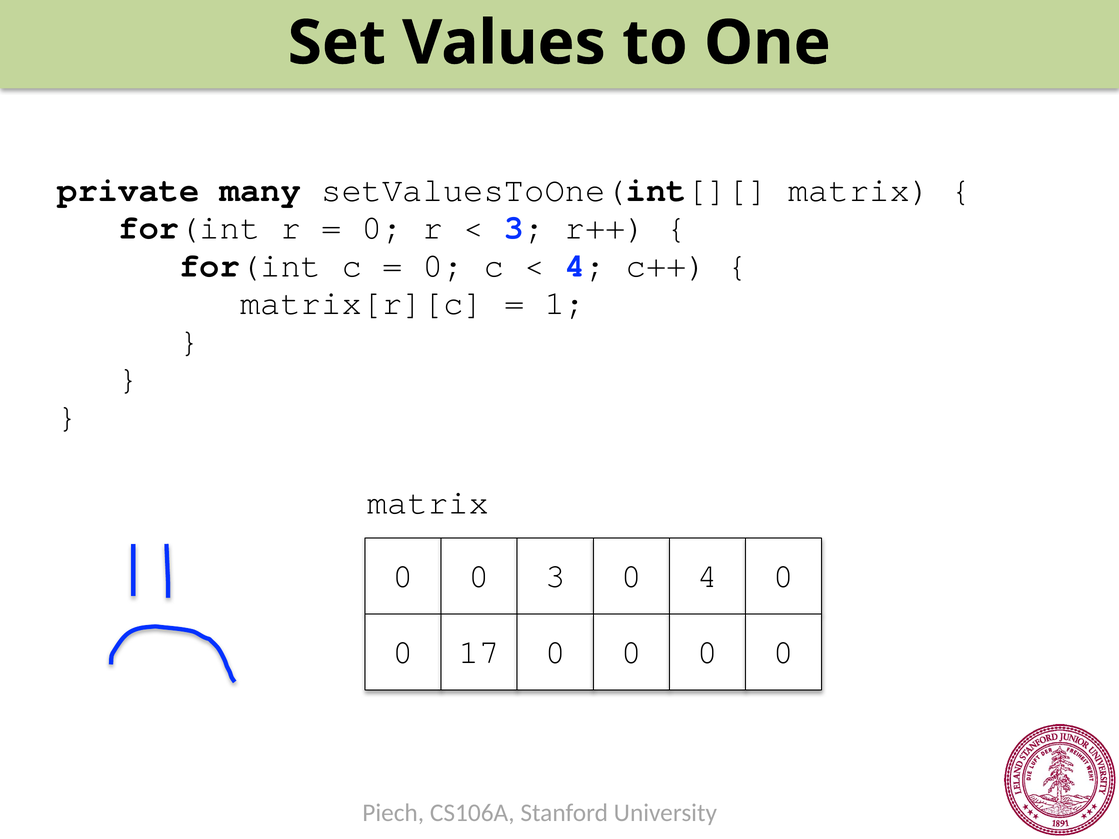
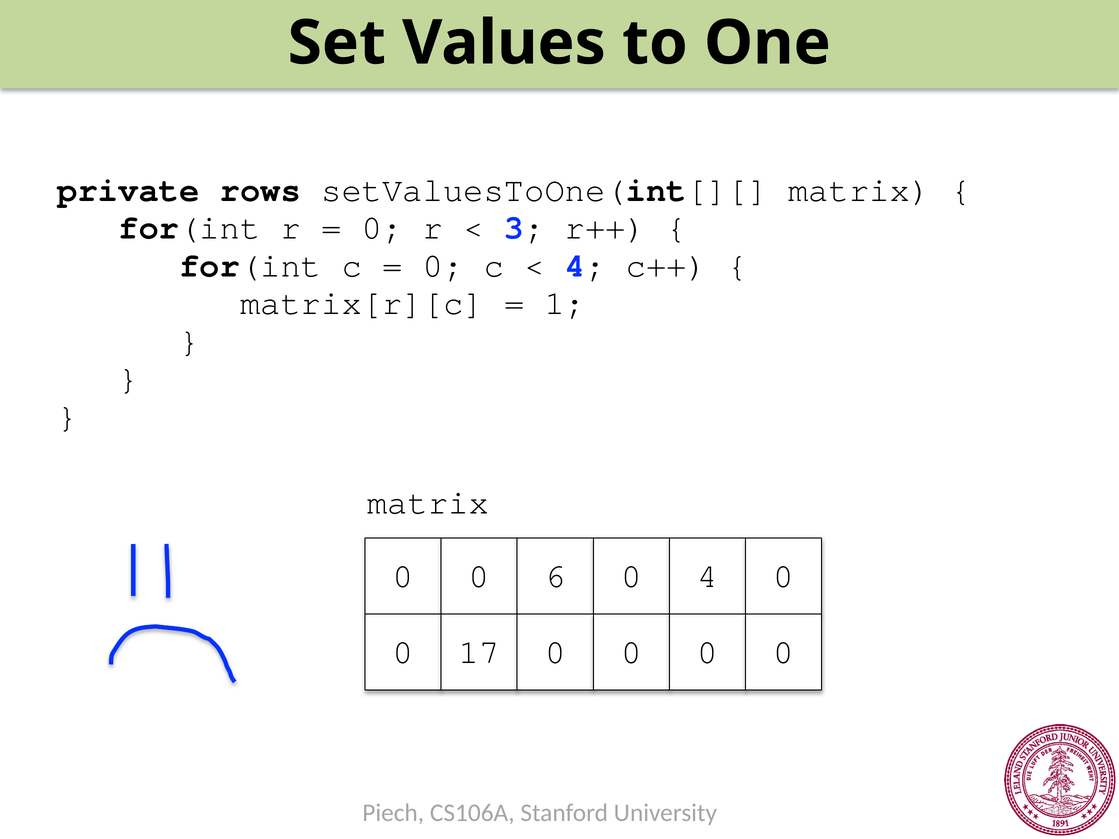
many: many -> rows (260, 190)
0 3: 3 -> 6 (555, 576)
